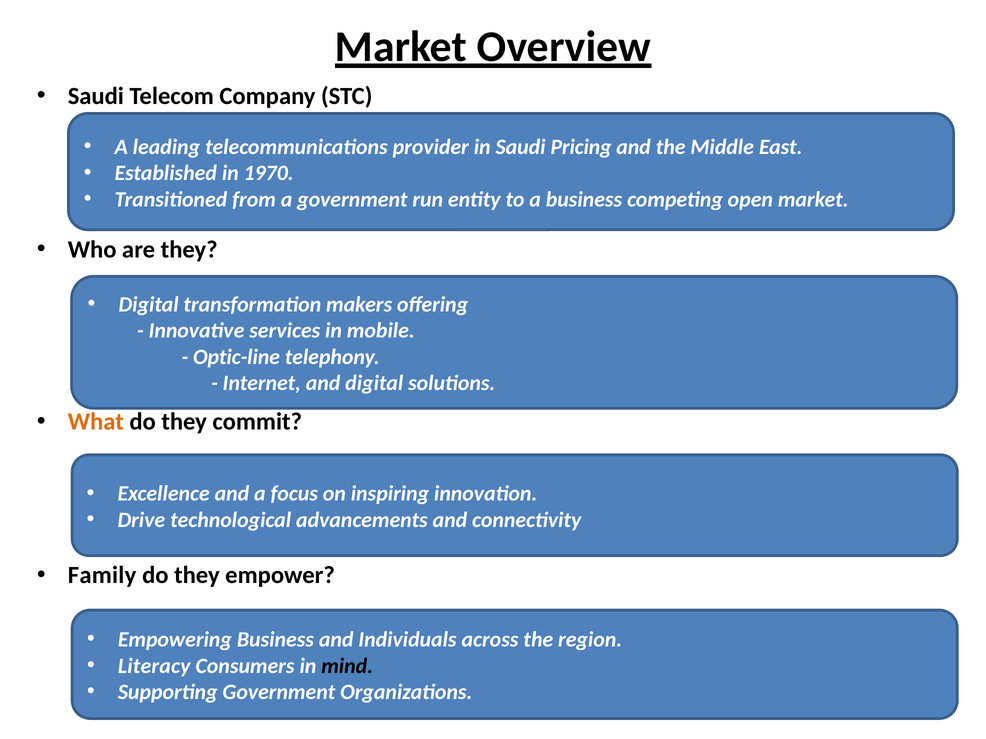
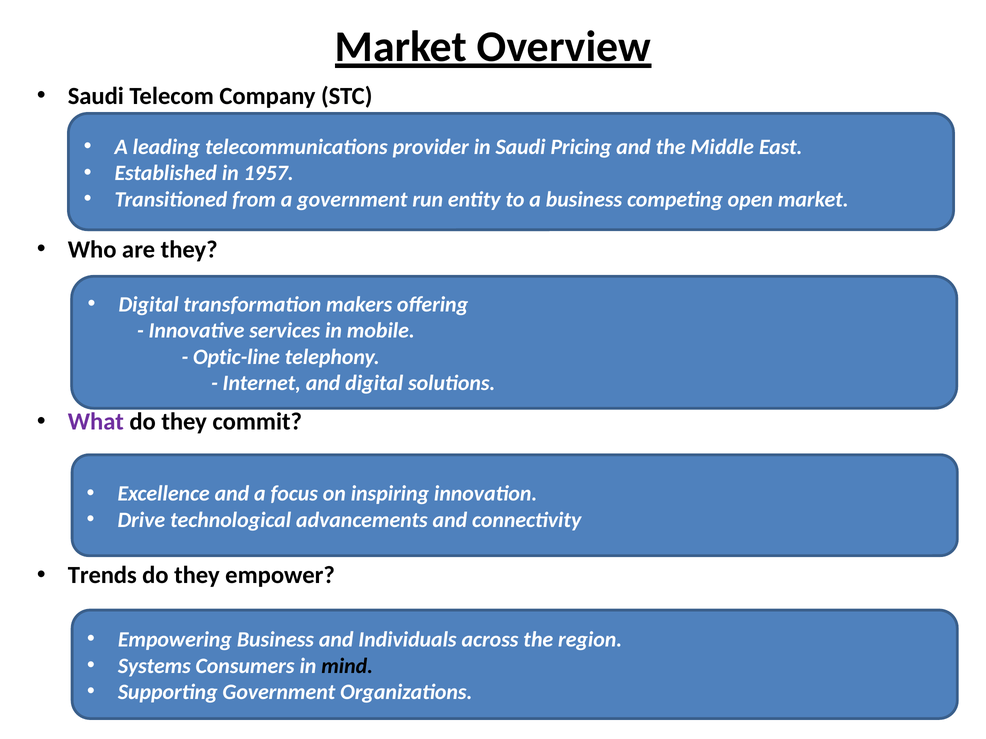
1970: 1970 -> 1957 (269, 173)
What colour: orange -> purple (96, 422)
Family: Family -> Trends (102, 576)
Literacy: Literacy -> Systems (154, 666)
